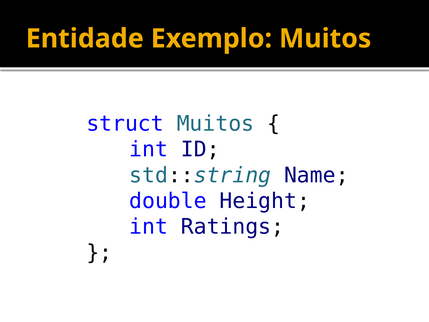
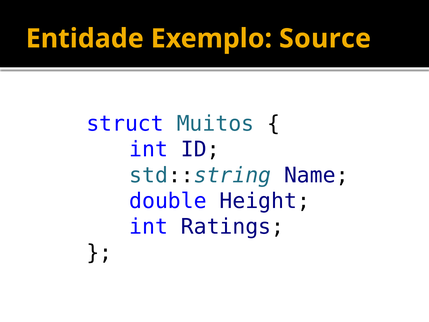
Exemplo Muitos: Muitos -> Source (325, 39)
